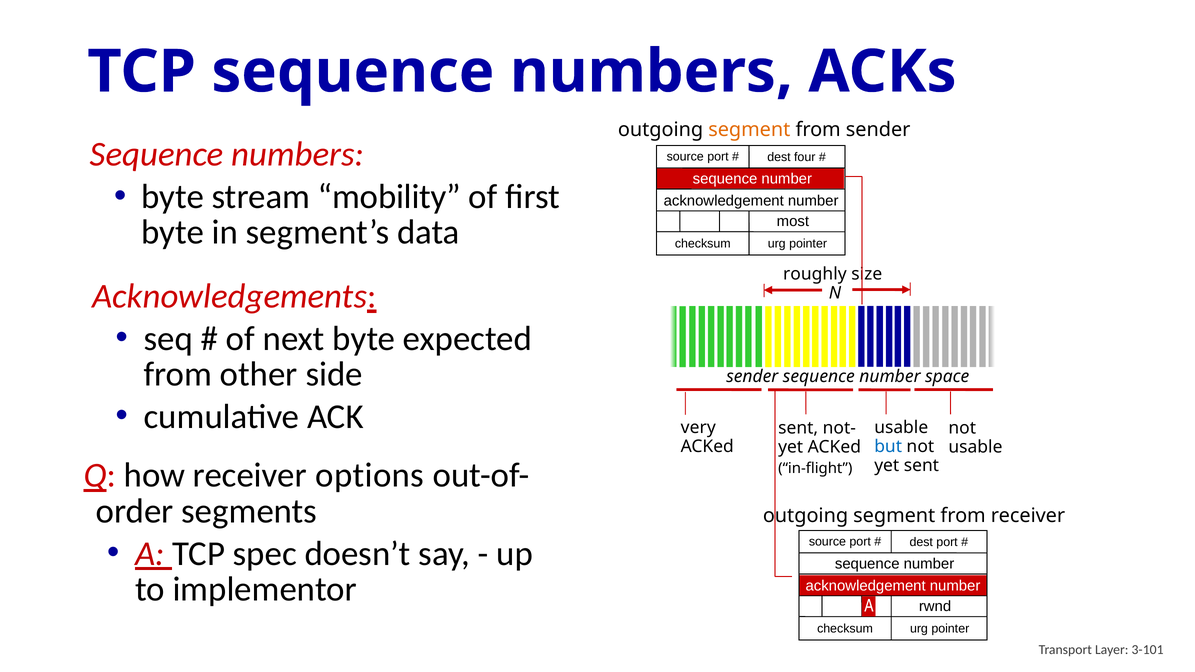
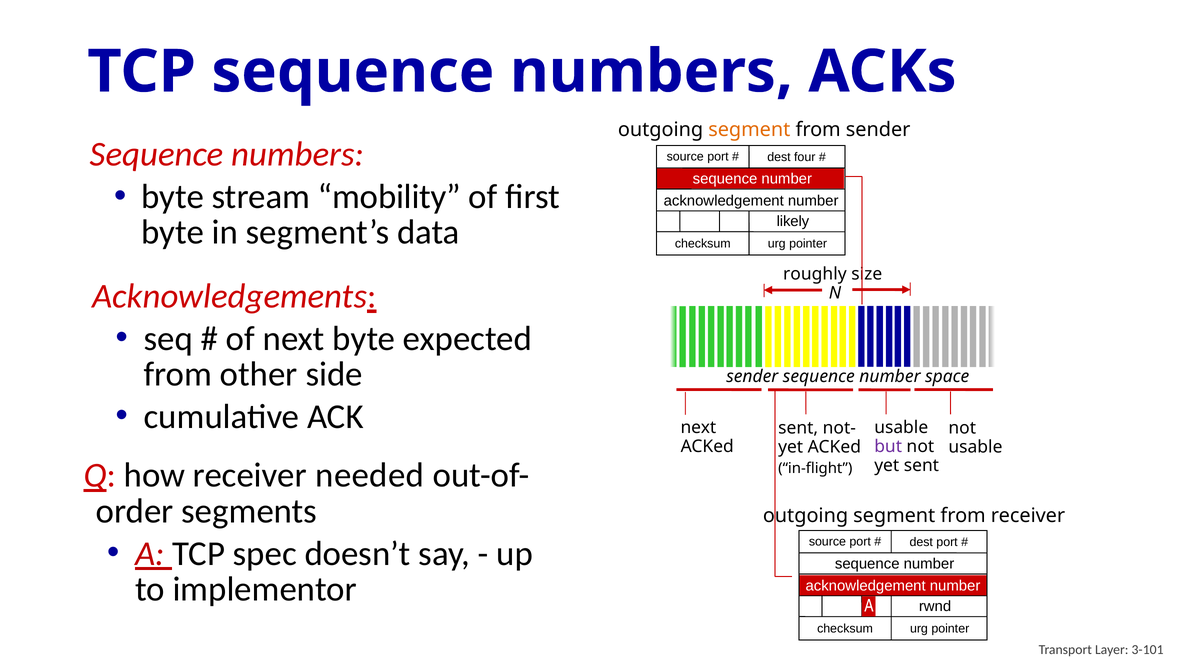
most: most -> likely (793, 222)
very: very -> next (698, 428)
but colour: blue -> purple (888, 447)
options: options -> needed (370, 476)
